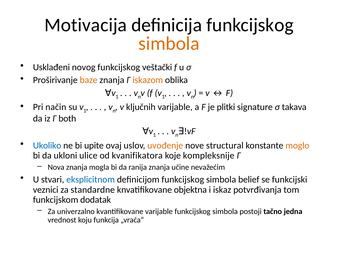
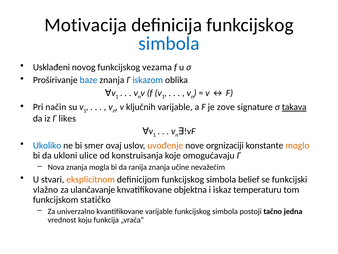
simbola colour: orange -> blue (169, 43)
veštački: veštački -> vezama (157, 67)
baze colour: orange -> blue (89, 80)
iskazom colour: orange -> blue (148, 80)
plitki: plitki -> zove (226, 107)
takava underline: none -> present (294, 107)
both: both -> likes (67, 118)
upite: upite -> smer (94, 145)
structural: structural -> orgnizaciji (225, 145)
kvanifikatora: kvanifikatora -> konstruisanja (137, 155)
kompleksnije: kompleksnije -> omogućavaju (209, 155)
eksplicitnom colour: blue -> orange (91, 179)
veznici: veznici -> vlažno (46, 189)
standardne: standardne -> ulančavanje (93, 189)
potvrđivanja: potvrđivanja -> temperaturu (257, 189)
dodatak: dodatak -> statičko (95, 199)
